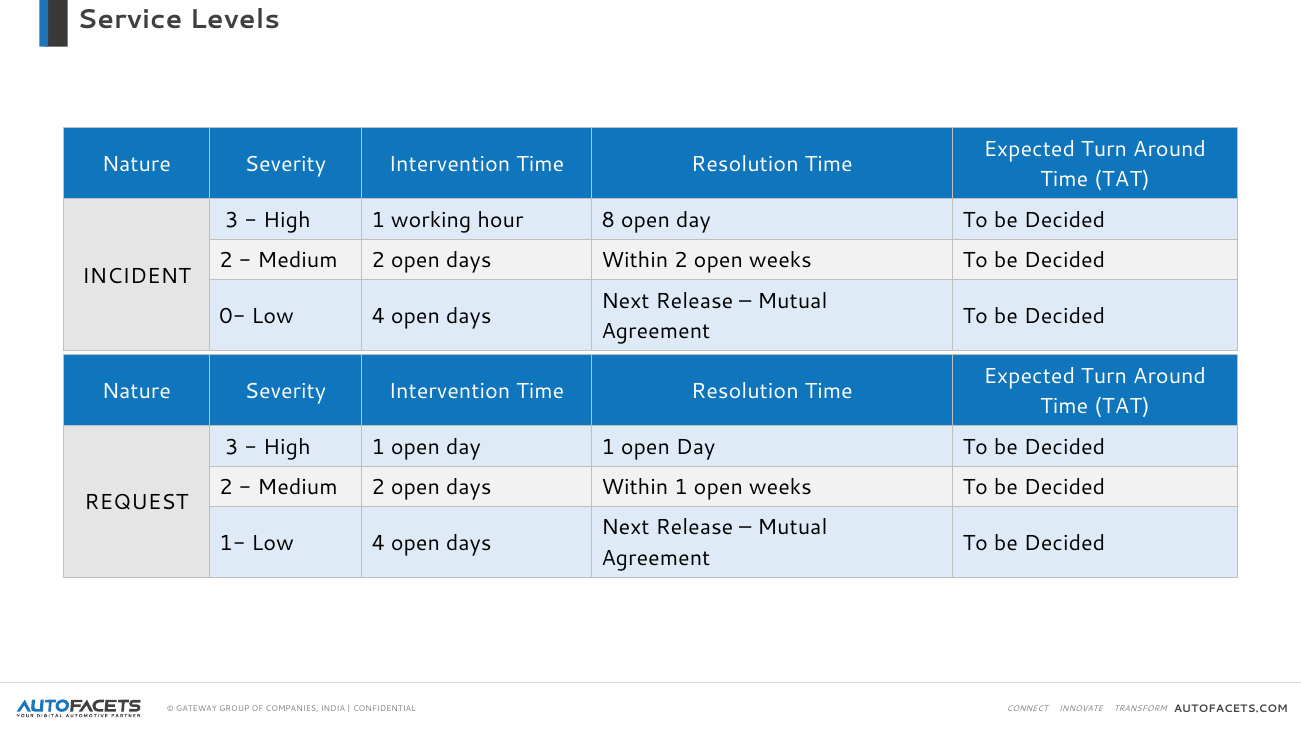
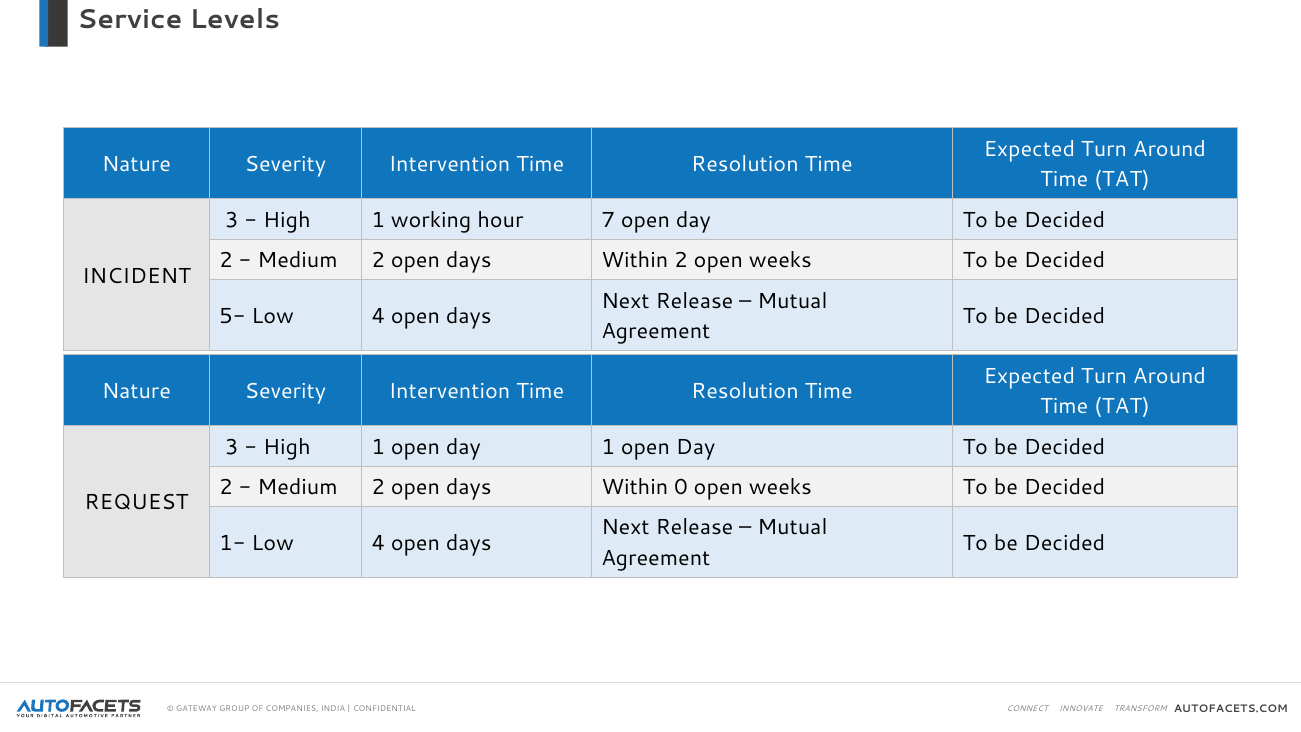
8: 8 -> 7 (608, 220)
0-: 0- -> 5- (232, 316)
Within 1: 1 -> 0 (681, 487)
